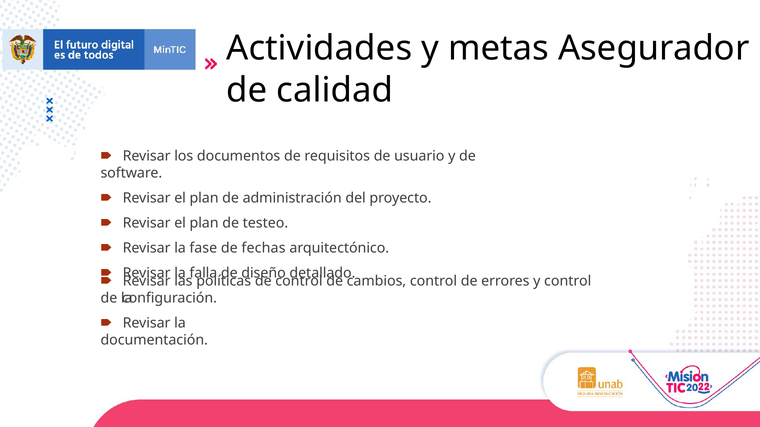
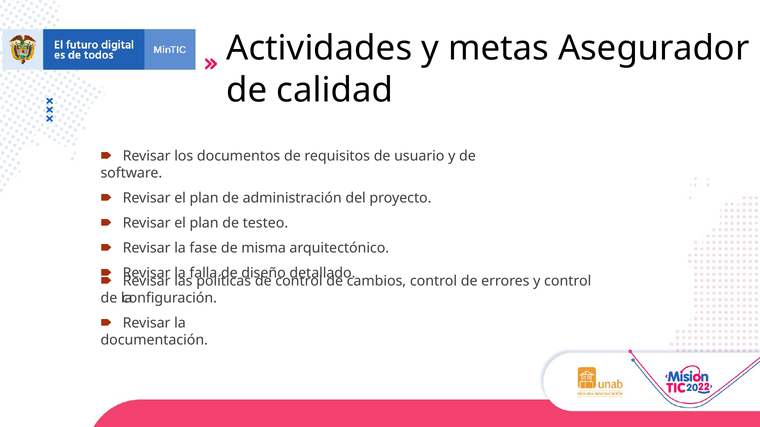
fechas: fechas -> misma (264, 248)
